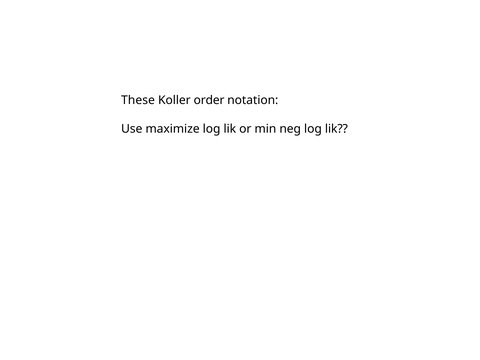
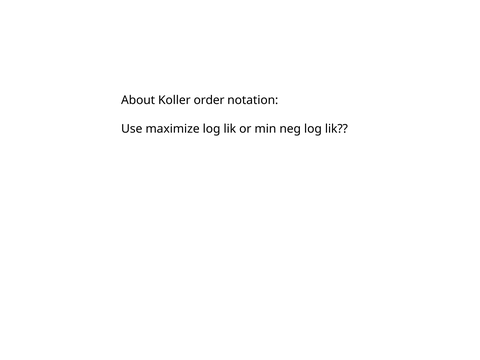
These: These -> About (138, 100)
